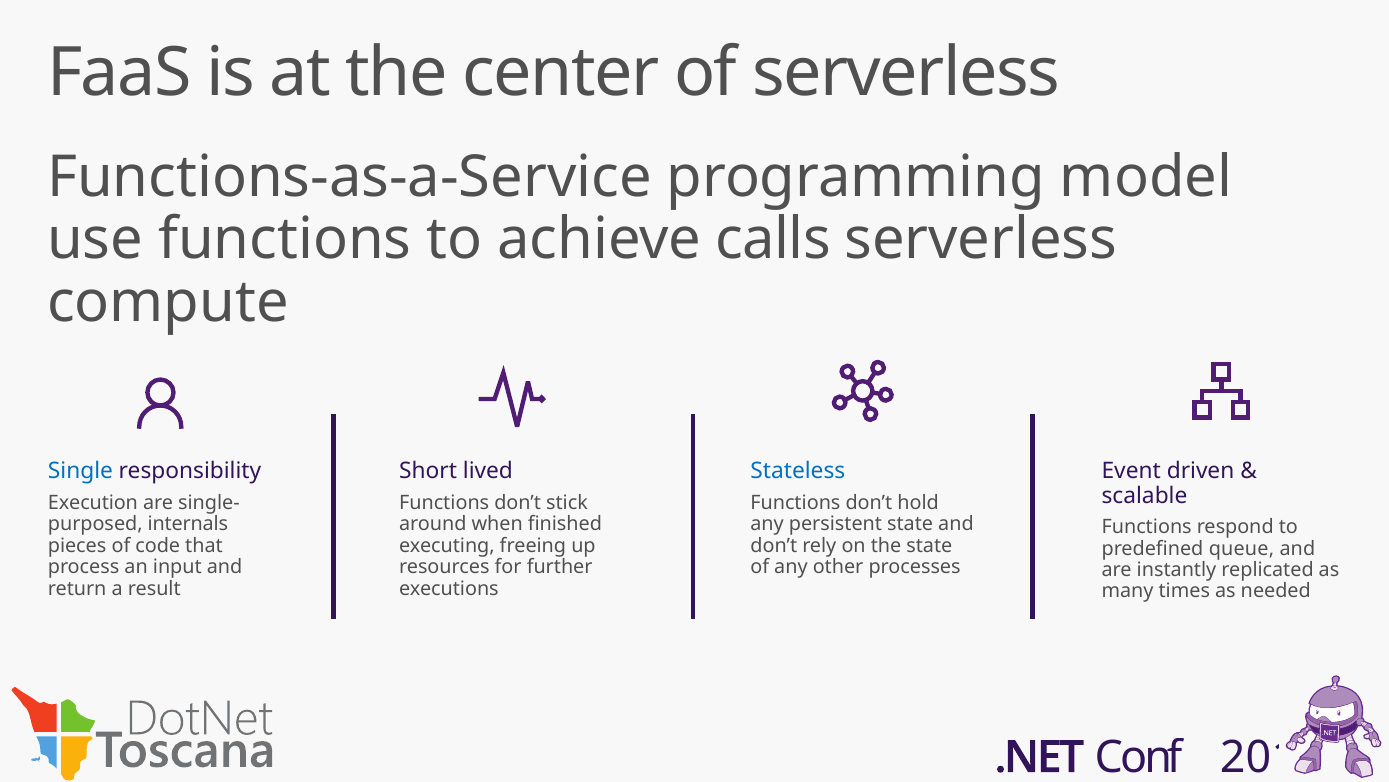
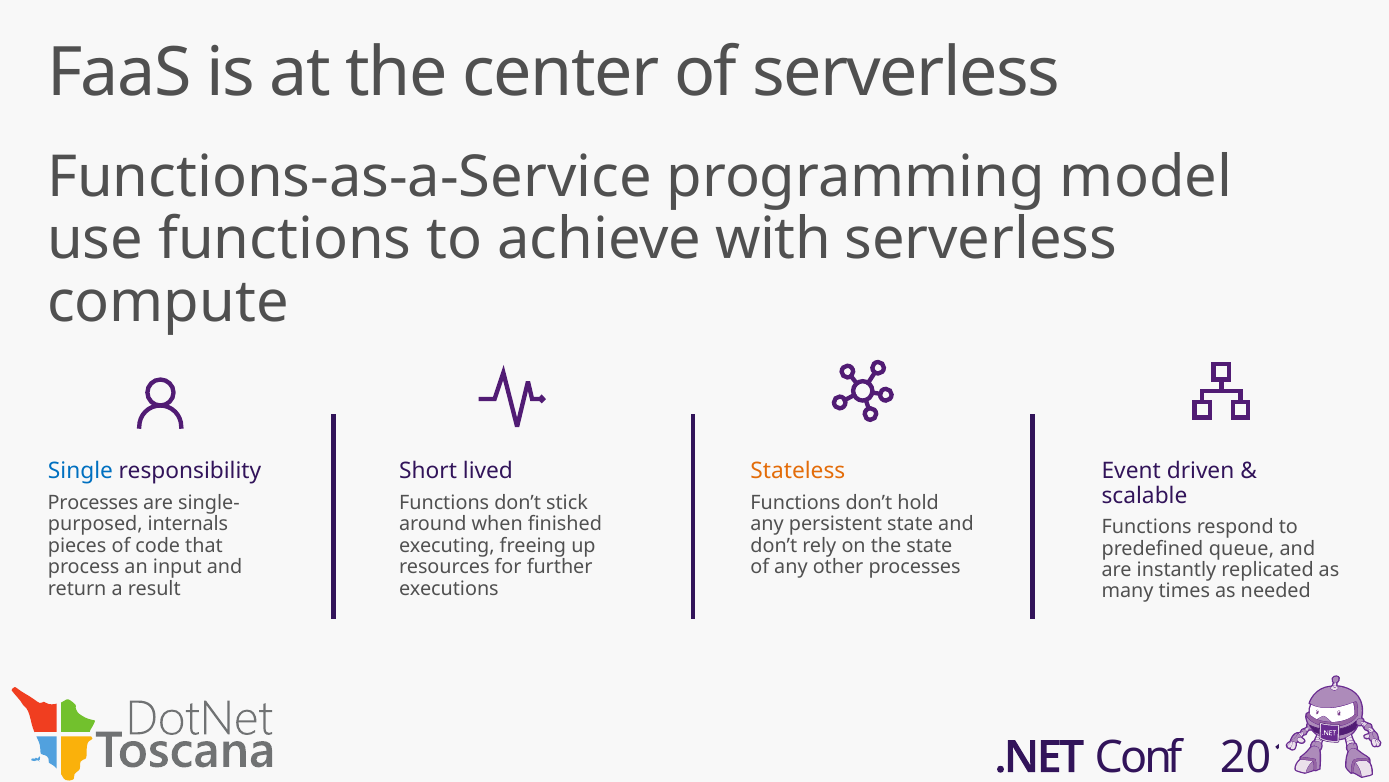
calls: calls -> with (773, 239)
Stateless colour: blue -> orange (798, 471)
Execution: Execution -> Processes (93, 502)
